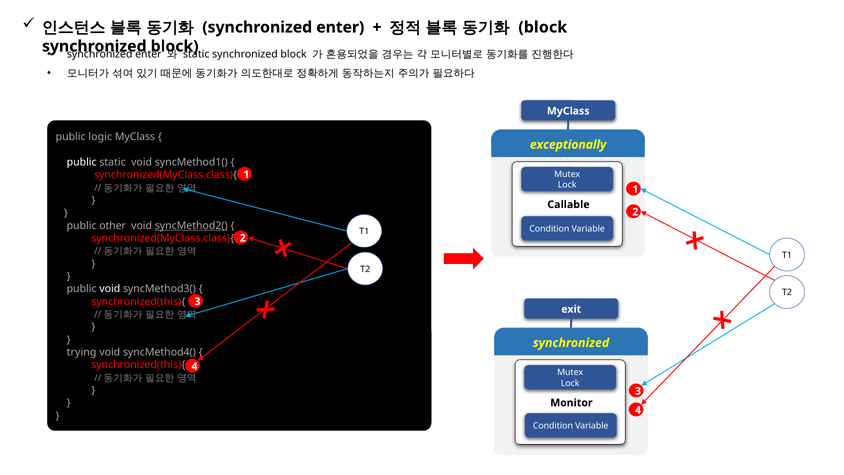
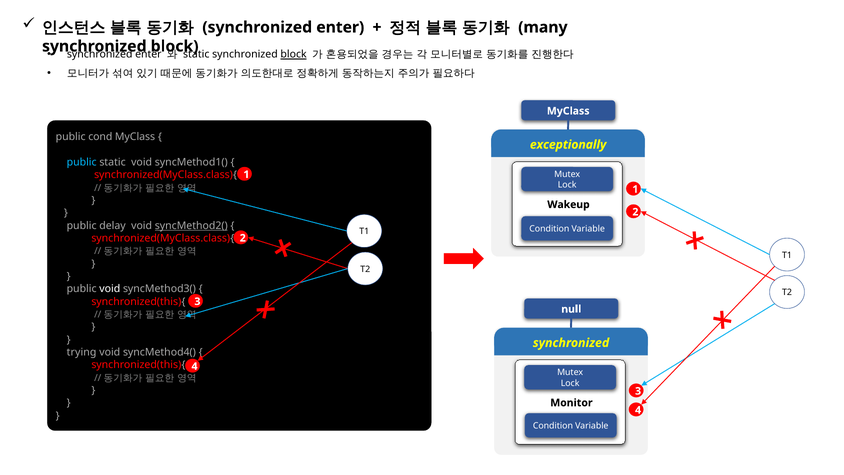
block: block -> many (543, 27)
block underline: none -> present (294, 54)
logic: logic -> cond (100, 137)
public colour: white -> light blue (82, 162)
Callable: Callable -> Wakeup (569, 204)
other: other -> delay (113, 225)
exit: exit -> null (571, 309)
